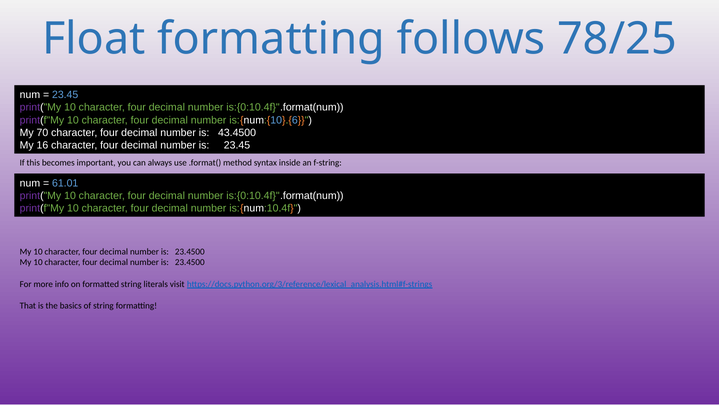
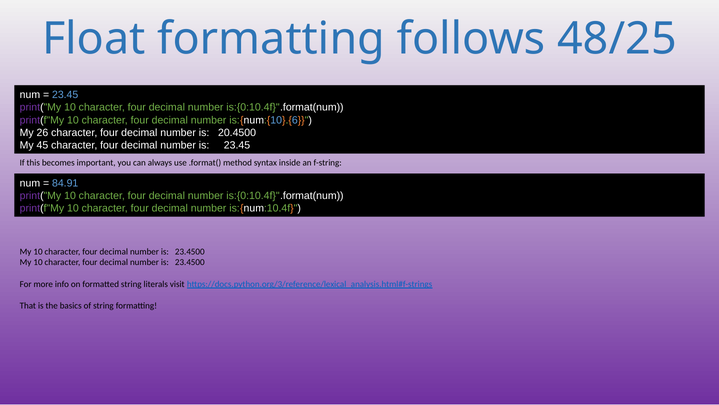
78/25: 78/25 -> 48/25 (617, 39)
70: 70 -> 26 (42, 133)
43.4500: 43.4500 -> 20.4500 (237, 133)
16: 16 -> 45 (42, 145)
61.01: 61.01 -> 84.91 (65, 183)
